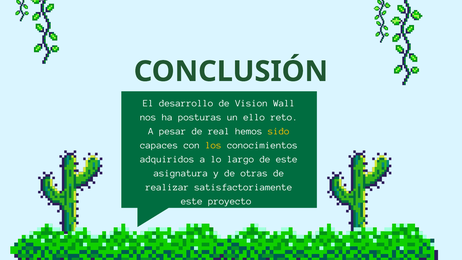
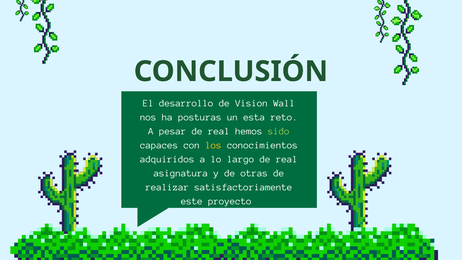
ello: ello -> esta (254, 117)
sido colour: yellow -> light green (279, 131)
largo de este: este -> real (287, 159)
